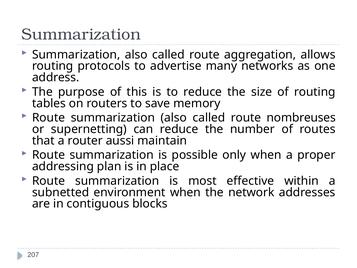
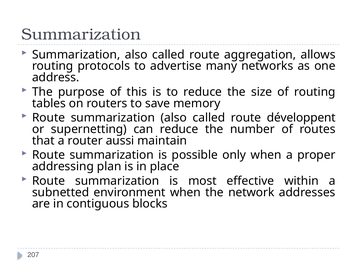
nombreuses: nombreuses -> développent (301, 118)
